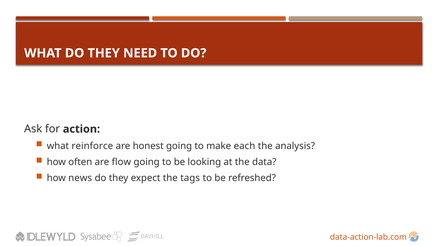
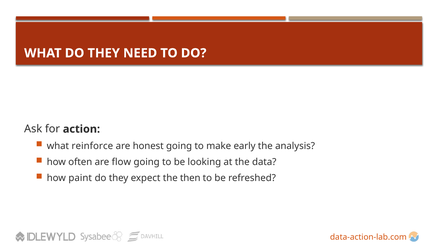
each: each -> early (245, 146)
news: news -> paint (80, 178)
tags: tags -> then (190, 178)
